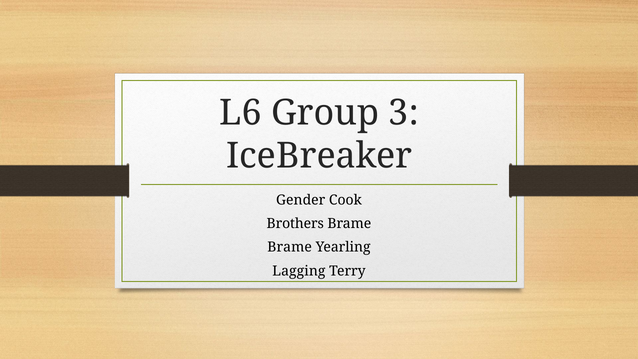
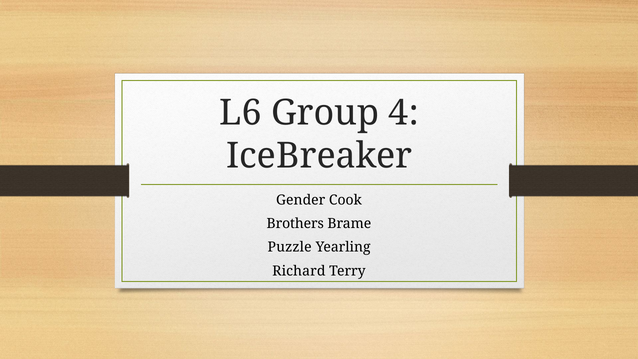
3: 3 -> 4 (404, 113)
Brame: Brame -> Puzzle (290, 247)
Lagging: Lagging -> Richard (299, 271)
